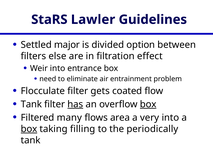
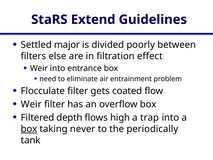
Lawler: Lawler -> Extend (93, 20)
option: option -> poorly (141, 45)
Tank: Tank -> Weir (31, 104)
has underline: present -> none (75, 104)
box underline: present -> none (148, 104)
many: many -> depth (69, 117)
area: area -> high (120, 117)
very: very -> trap (150, 117)
filling: filling -> never (83, 129)
